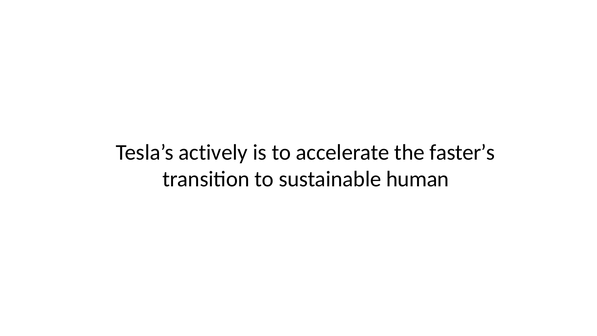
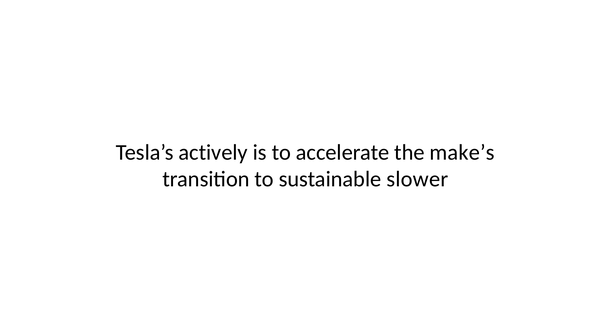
faster’s: faster’s -> make’s (462, 152)
human: human -> slower (417, 179)
